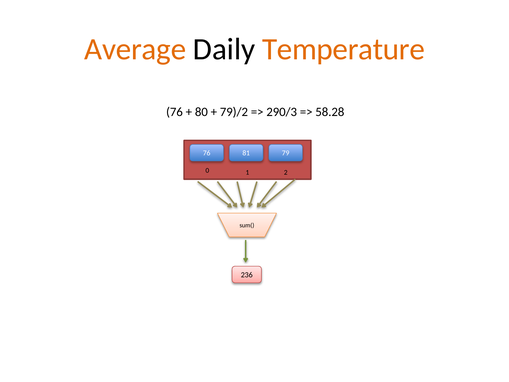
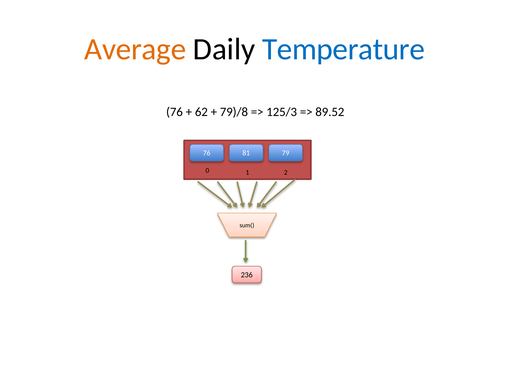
Temperature colour: orange -> blue (344, 49)
80: 80 -> 62 (201, 112)
79)/2: 79)/2 -> 79)/8 (234, 112)
290/3: 290/3 -> 125/3 (282, 112)
58.28: 58.28 -> 89.52 (330, 112)
